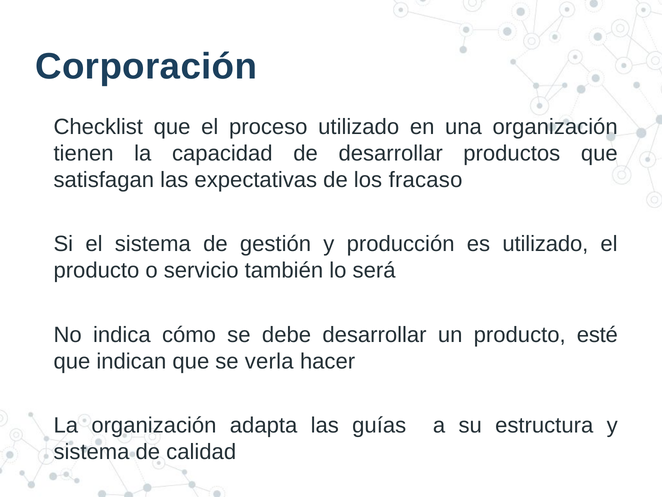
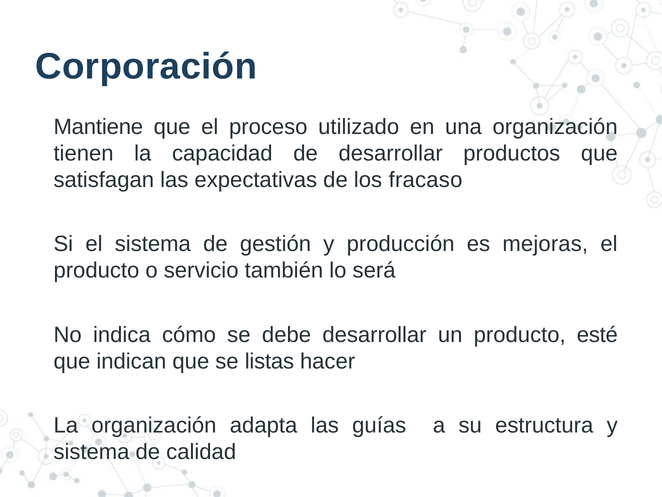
Checklist: Checklist -> Mantiene (98, 127)
es utilizado: utilizado -> mejoras (545, 244)
verla: verla -> listas (269, 361)
